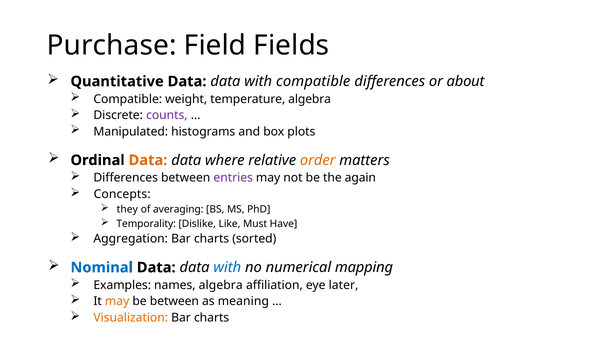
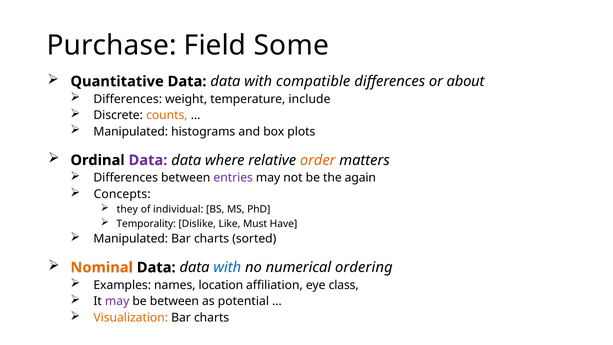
Fields: Fields -> Some (291, 46)
Compatible: Compatible -> Differences (128, 99)
temperature algebra: algebra -> include (309, 99)
counts colour: purple -> orange (167, 115)
Data colour: orange -> purple (148, 160)
averaging: averaging -> individual (178, 209)
Aggregation: Aggregation -> Manipulated (131, 239)
Nominal colour: blue -> orange (102, 267)
mapping: mapping -> ordering (364, 267)
names algebra: algebra -> location (221, 285)
later: later -> class (344, 285)
may colour: orange -> purple (117, 301)
meaning: meaning -> potential (243, 301)
